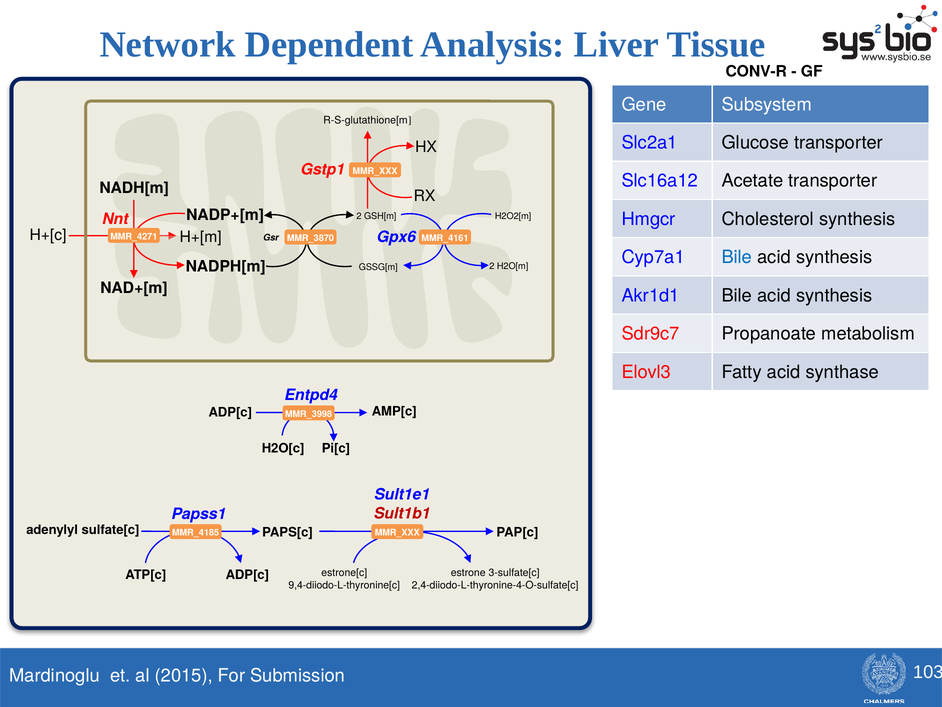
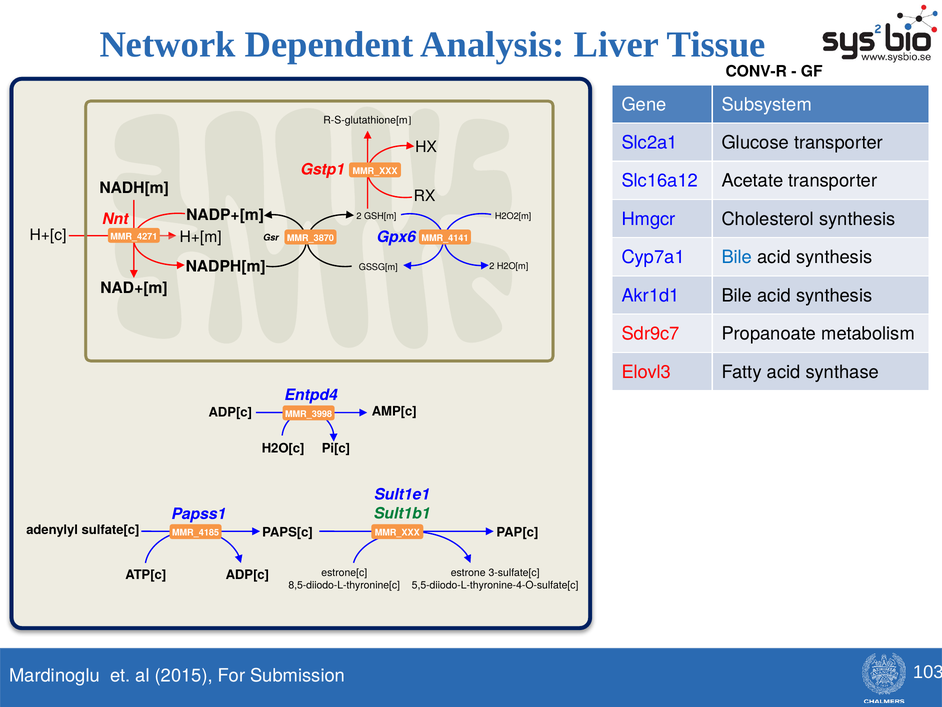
MMR_4161: MMR_4161 -> MMR_4141 (445, 238)
Sult1b1 colour: red -> green (402, 513)
9,4-diiodo-L-thyronine[c: 9,4-diiodo-L-thyronine[c -> 8,5-diiodo-L-thyronine[c (344, 585)
2,4-diiodo-L-thyronine-4-O-sulfate[c: 2,4-diiodo-L-thyronine-4-O-sulfate[c -> 5,5-diiodo-L-thyronine-4-O-sulfate[c (495, 585)
